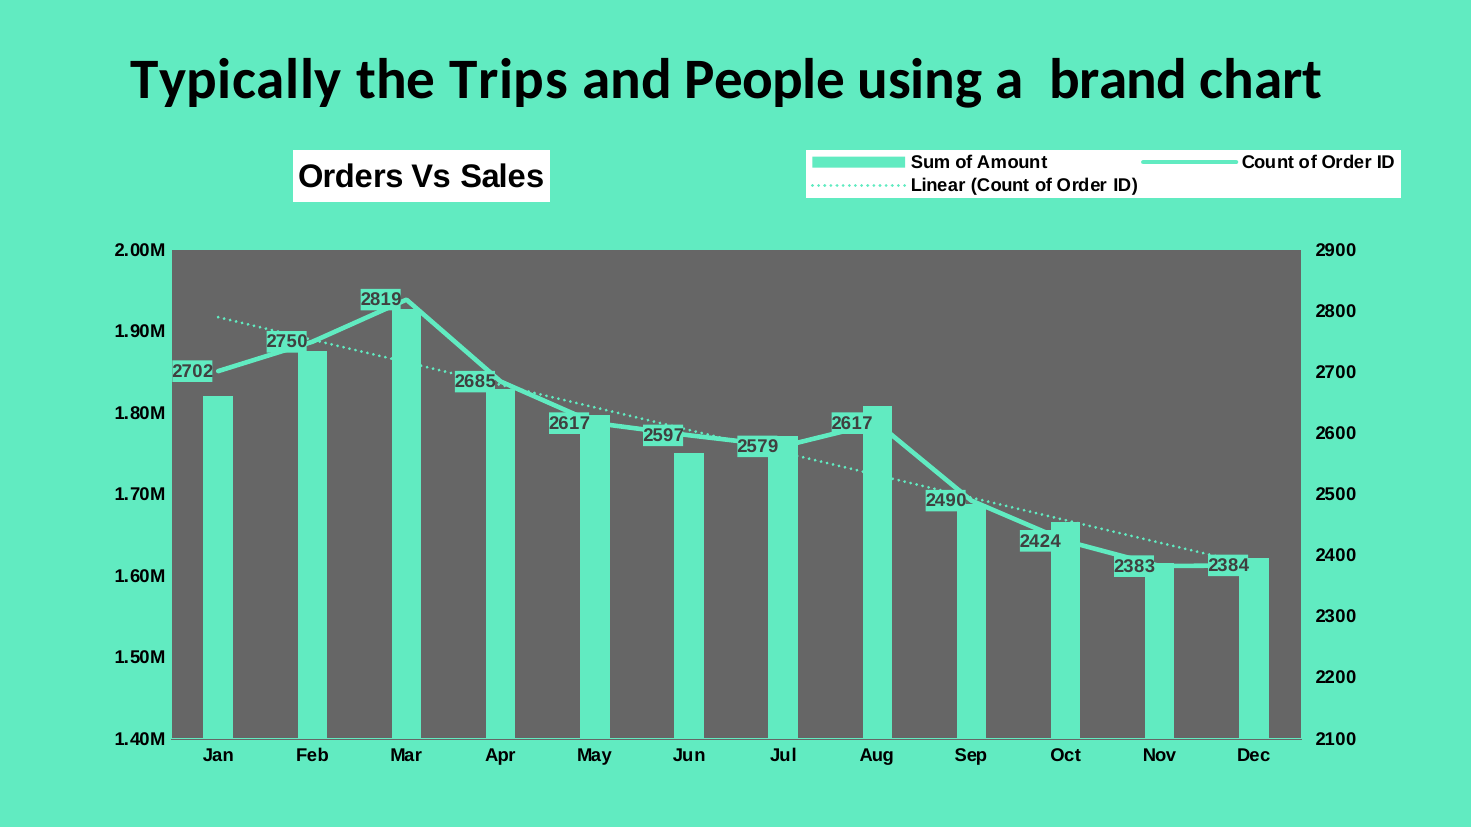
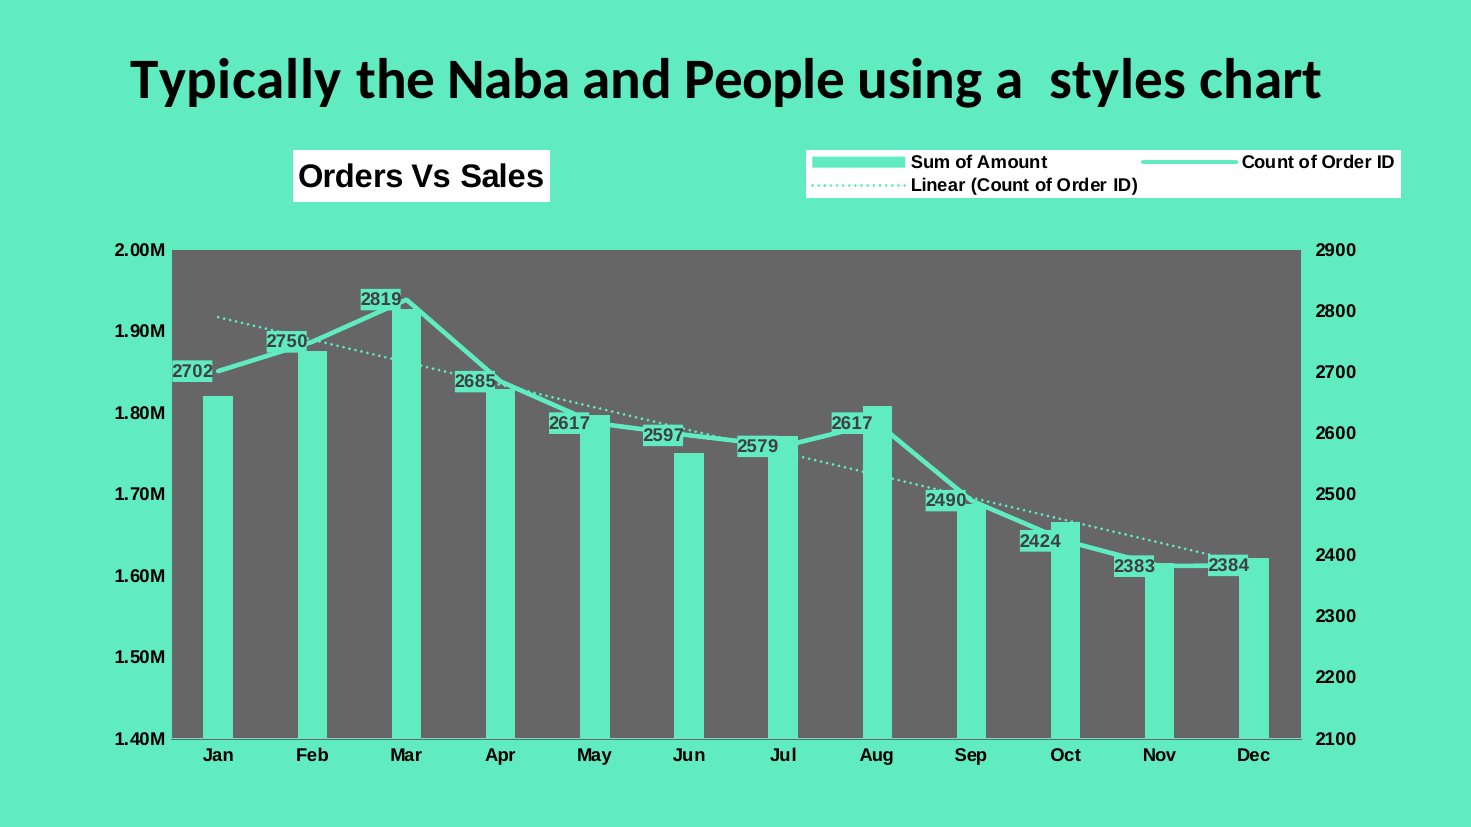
Trips: Trips -> Naba (509, 79)
brand: brand -> styles (1118, 79)
